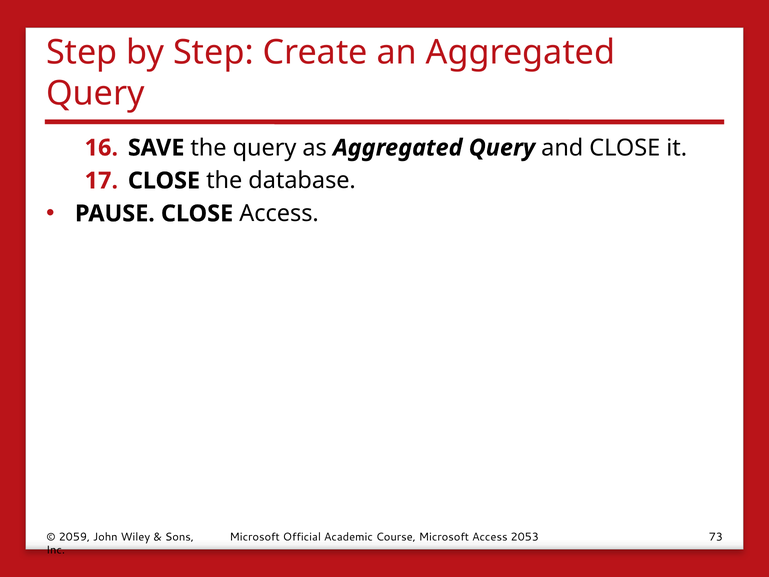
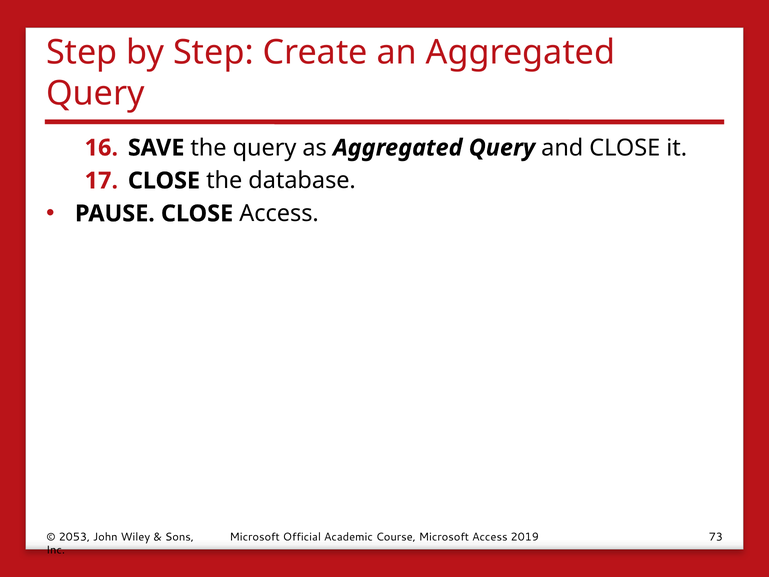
2059: 2059 -> 2053 (74, 537)
2053: 2053 -> 2019 (525, 537)
